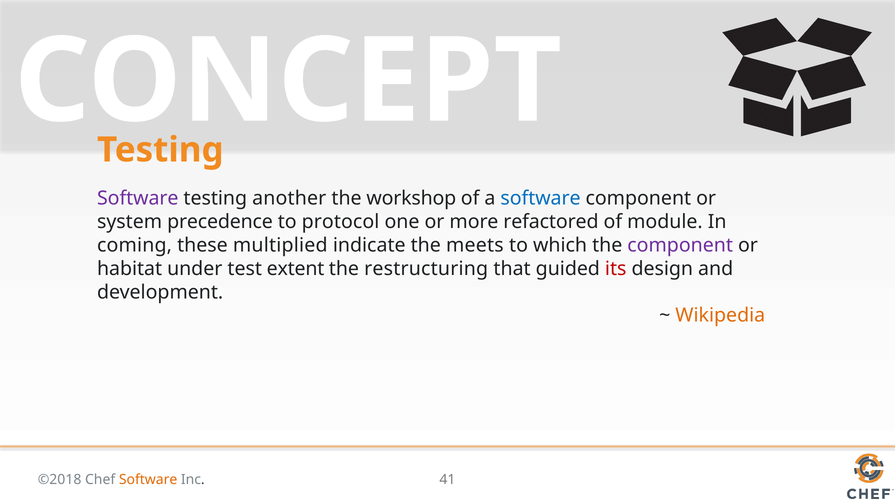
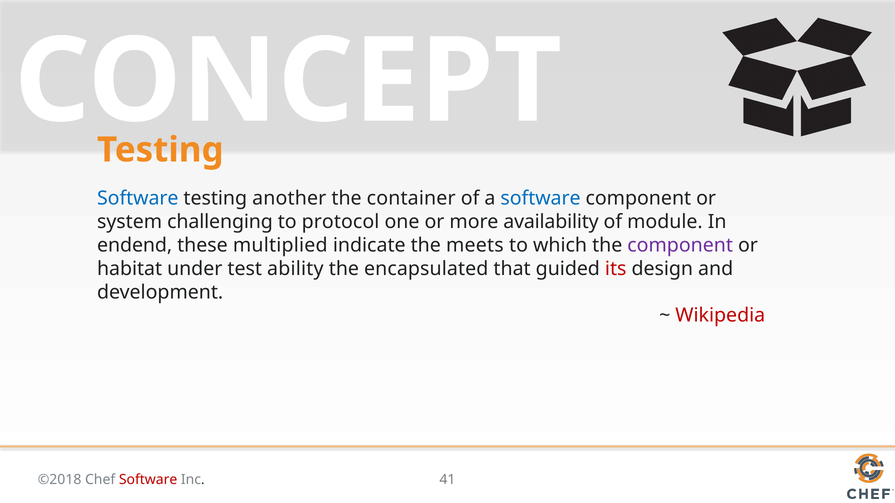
Software colour: purple -> blue (138, 198)
workshop: workshop -> container (411, 198)
precedence: precedence -> challenging (220, 222)
refactored: refactored -> availability (551, 222)
coming: coming -> endend (135, 245)
extent: extent -> ability (295, 269)
restructuring: restructuring -> encapsulated (426, 269)
Wikipedia colour: orange -> red (720, 316)
Software colour: orange -> red (148, 480)
